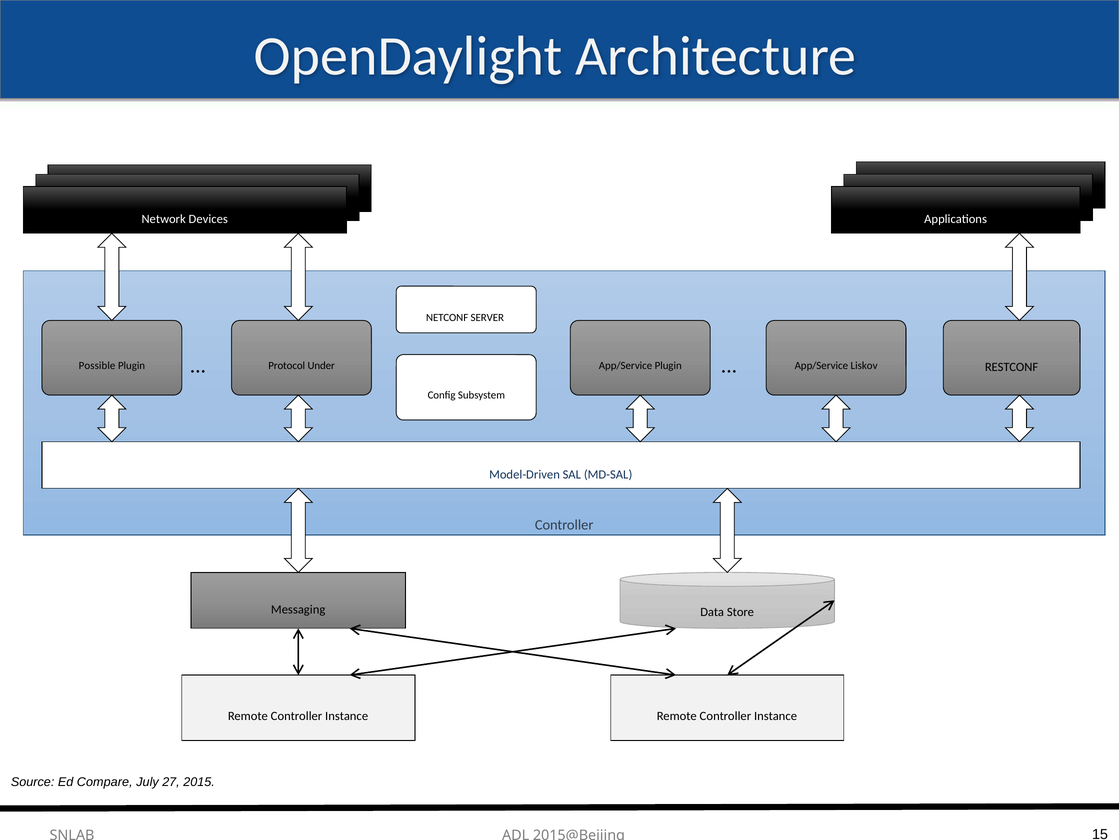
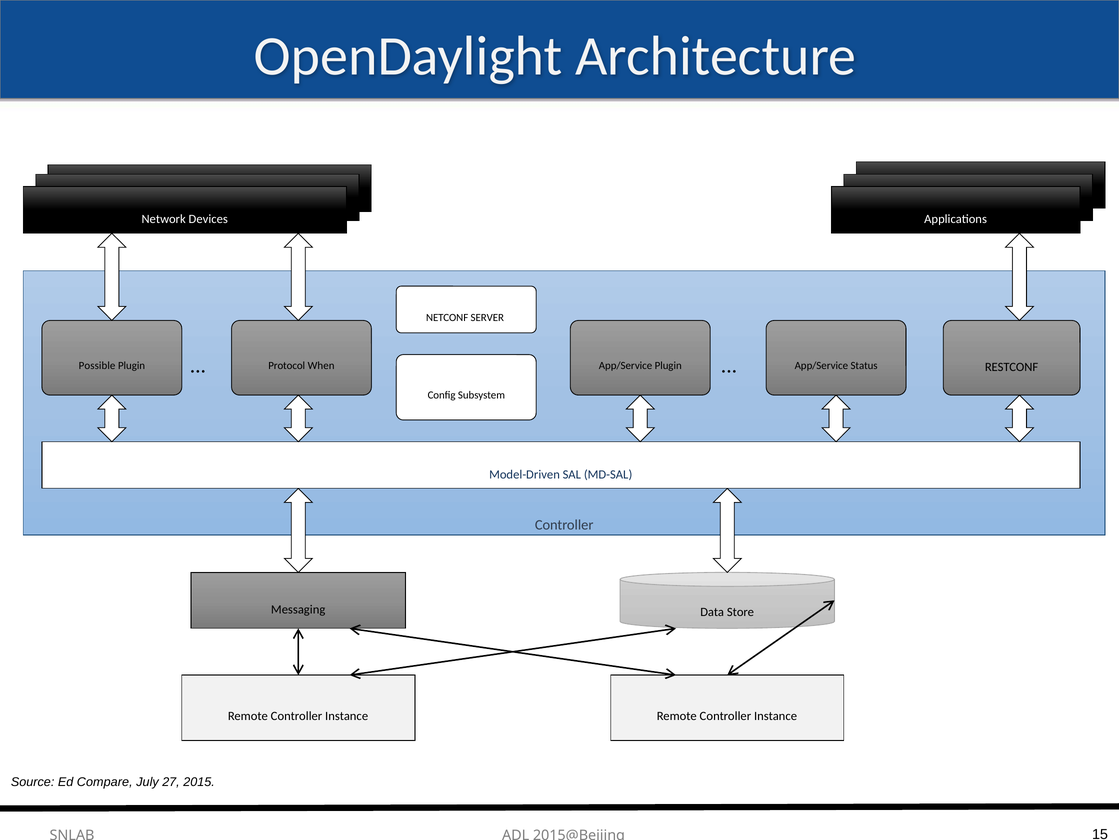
Under: Under -> When (321, 365)
Liskov: Liskov -> Status (864, 365)
